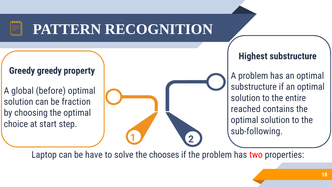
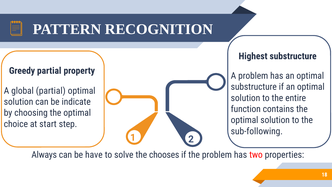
Greedy greedy: greedy -> partial (49, 71)
global before: before -> partial (51, 91)
fraction: fraction -> indicate (76, 102)
reached: reached -> function (246, 109)
Laptop: Laptop -> Always (44, 155)
